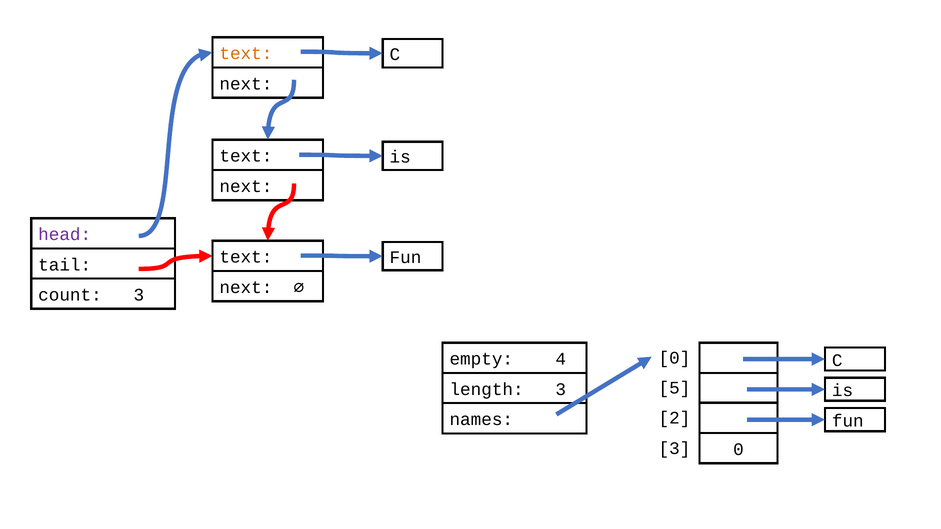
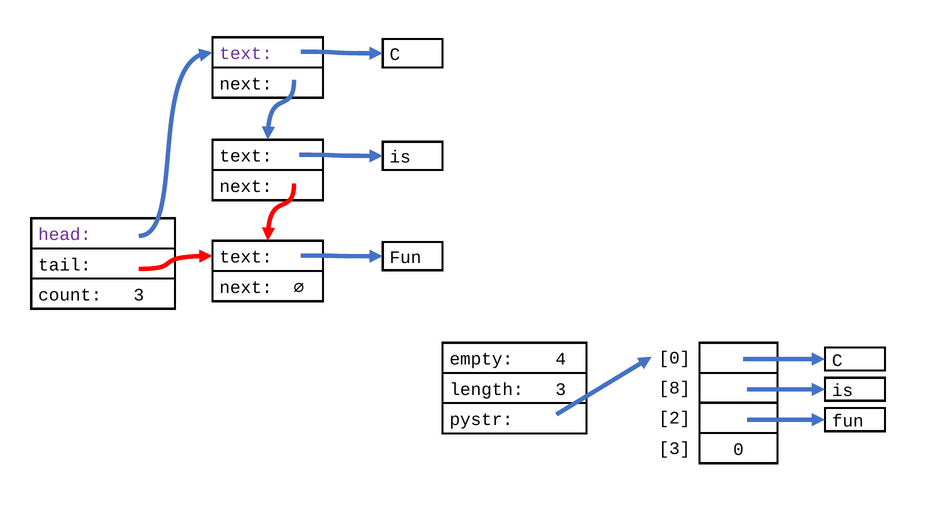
text colour: orange -> purple (246, 54)
5: 5 -> 8 (674, 388)
names: names -> pystr (481, 420)
